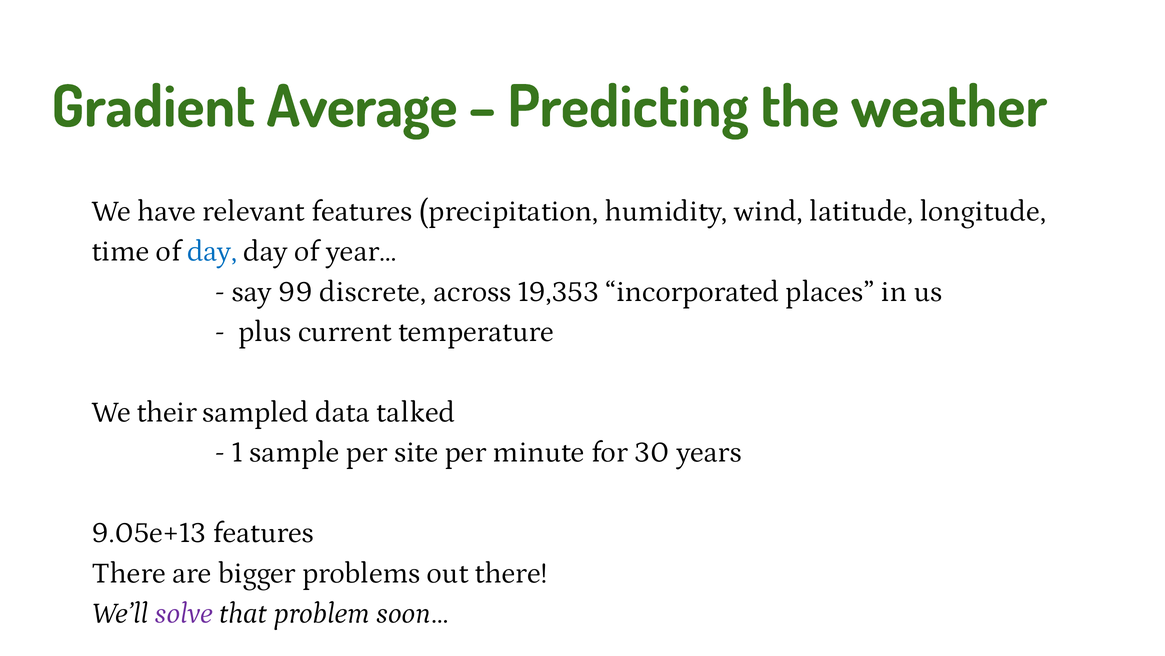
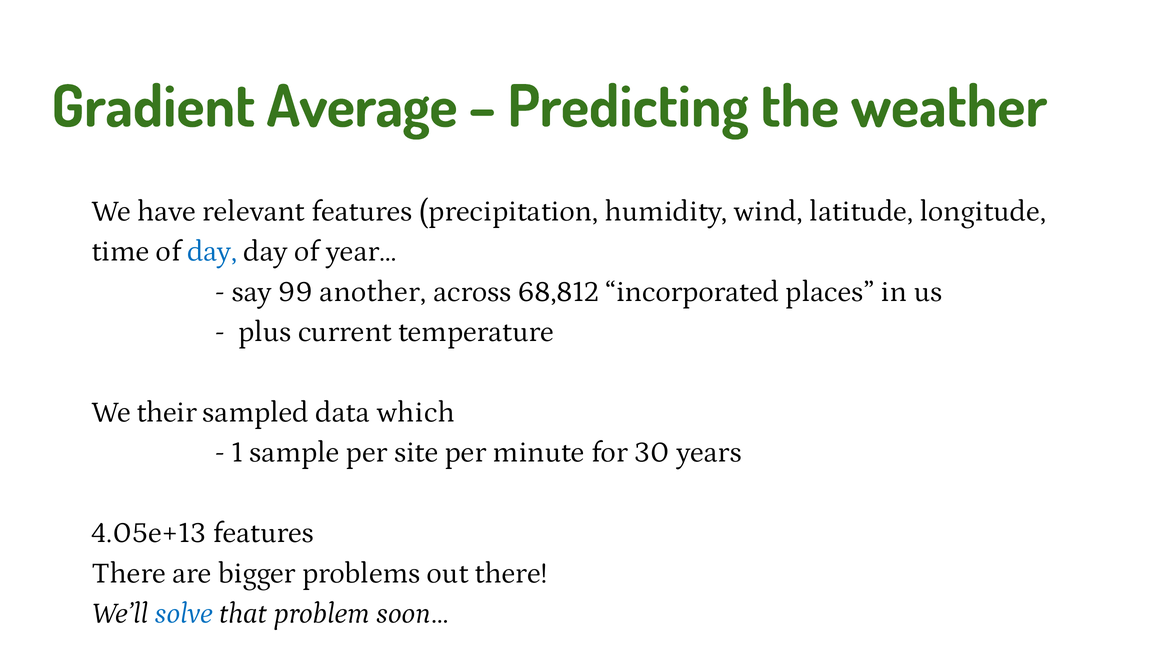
discrete: discrete -> another (373, 291)
19,353: 19,353 -> 68,812 (559, 291)
talked: talked -> which (416, 412)
9.05e+13: 9.05e+13 -> 4.05e+13 (149, 532)
solve colour: purple -> blue (184, 613)
